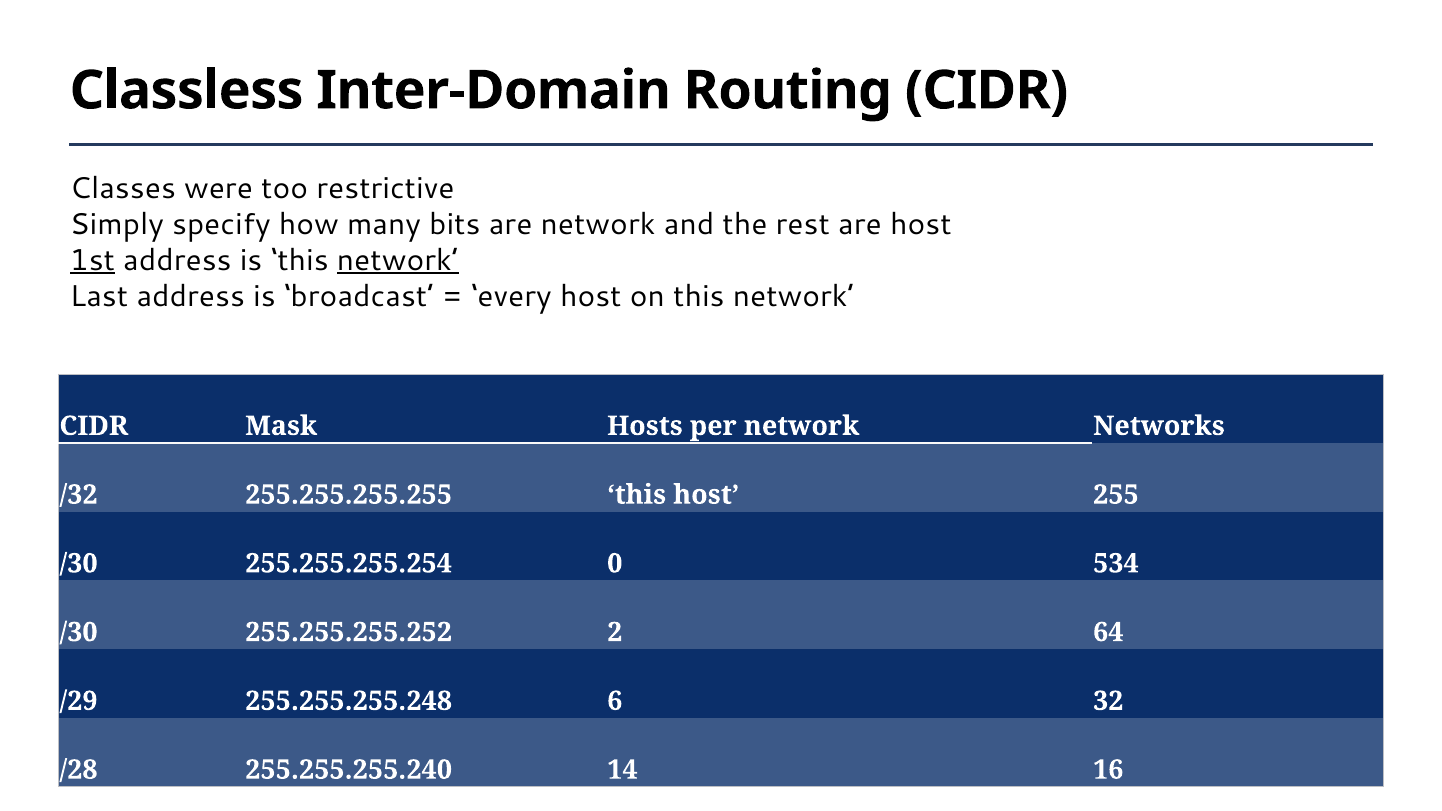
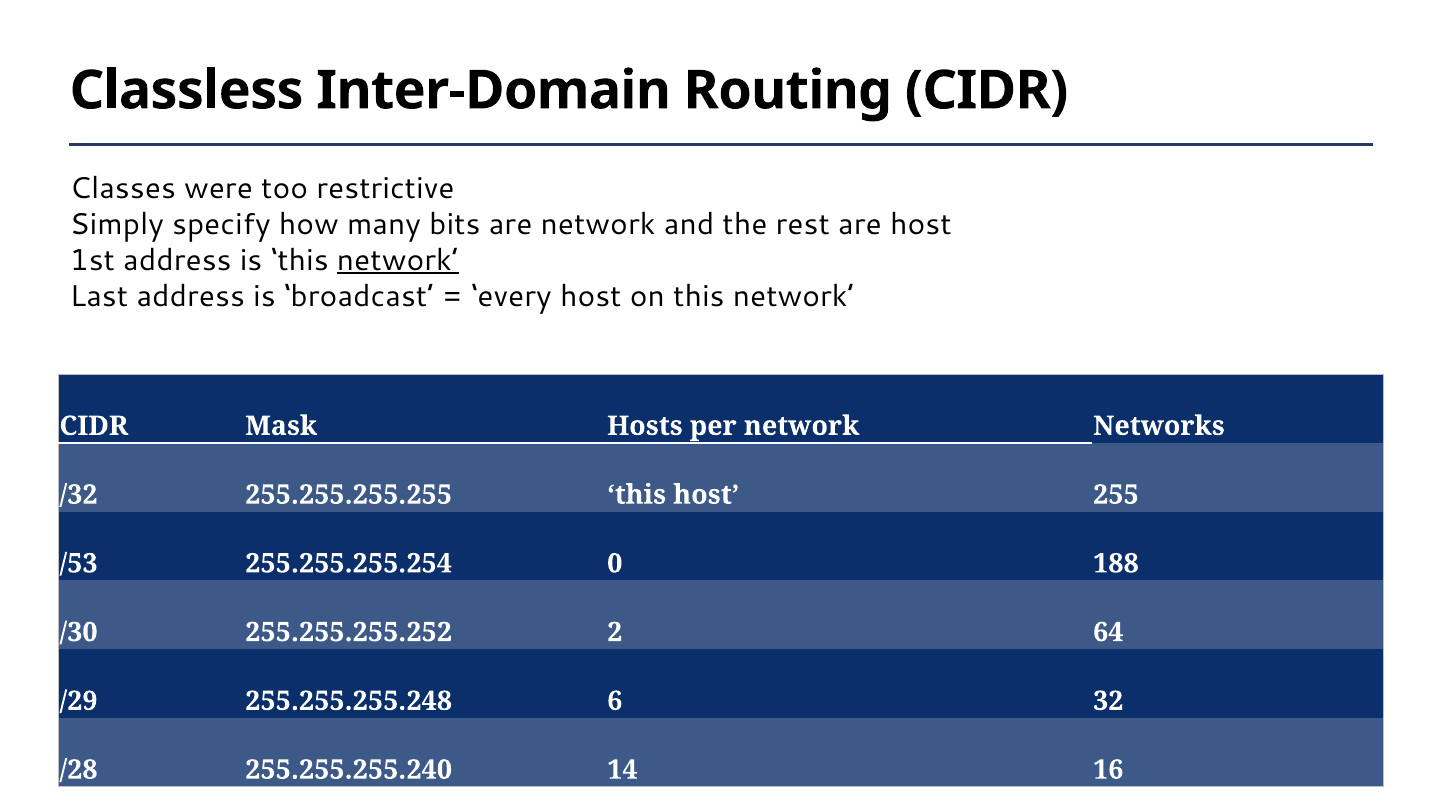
1st underline: present -> none (92, 260)
/30: /30 -> /53 (79, 564)
534: 534 -> 188 (1116, 564)
